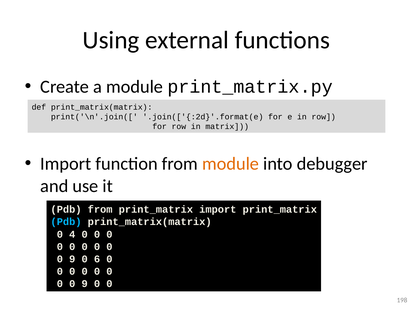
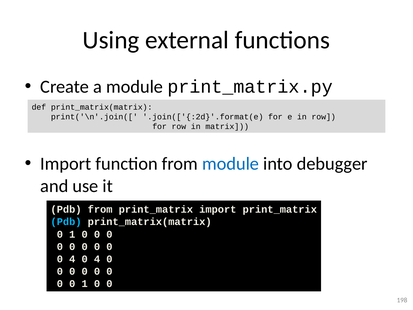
module colour: orange -> blue (231, 164)
4: 4 -> 1 (72, 234)
9: 9 -> 4 (72, 259)
6: 6 -> 4 (97, 259)
9: 9 -> 1 (85, 284)
